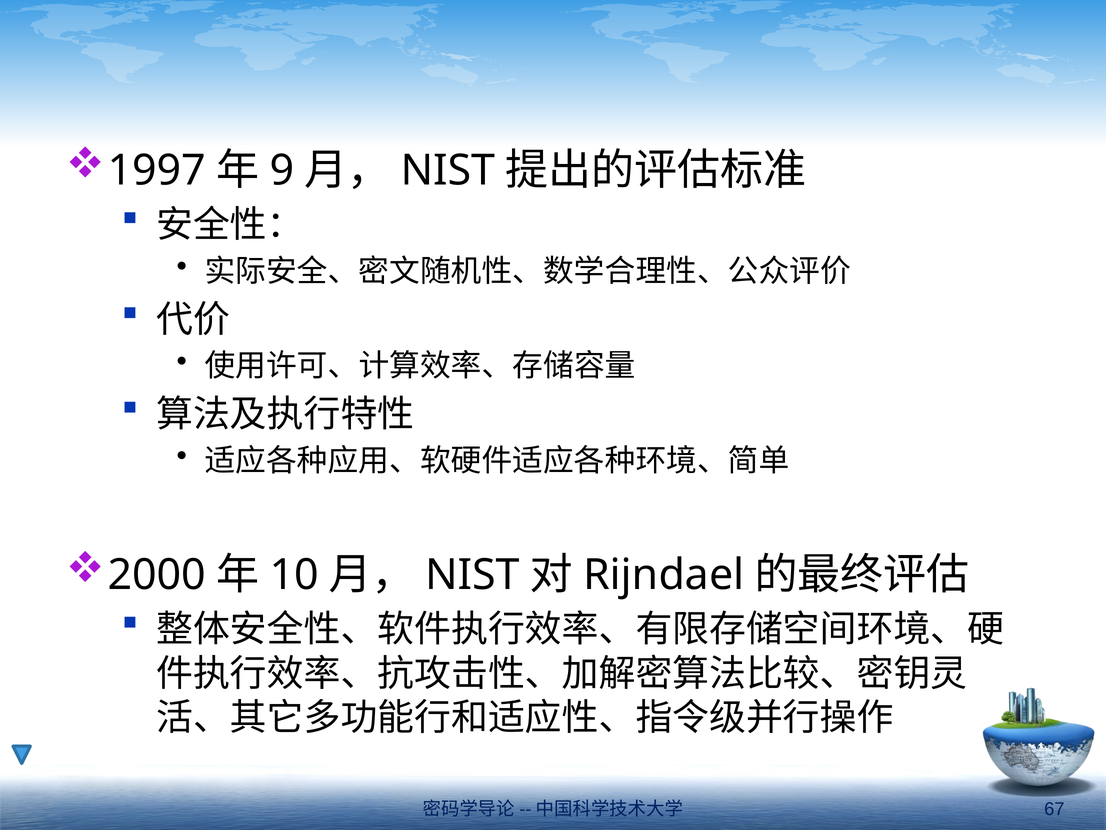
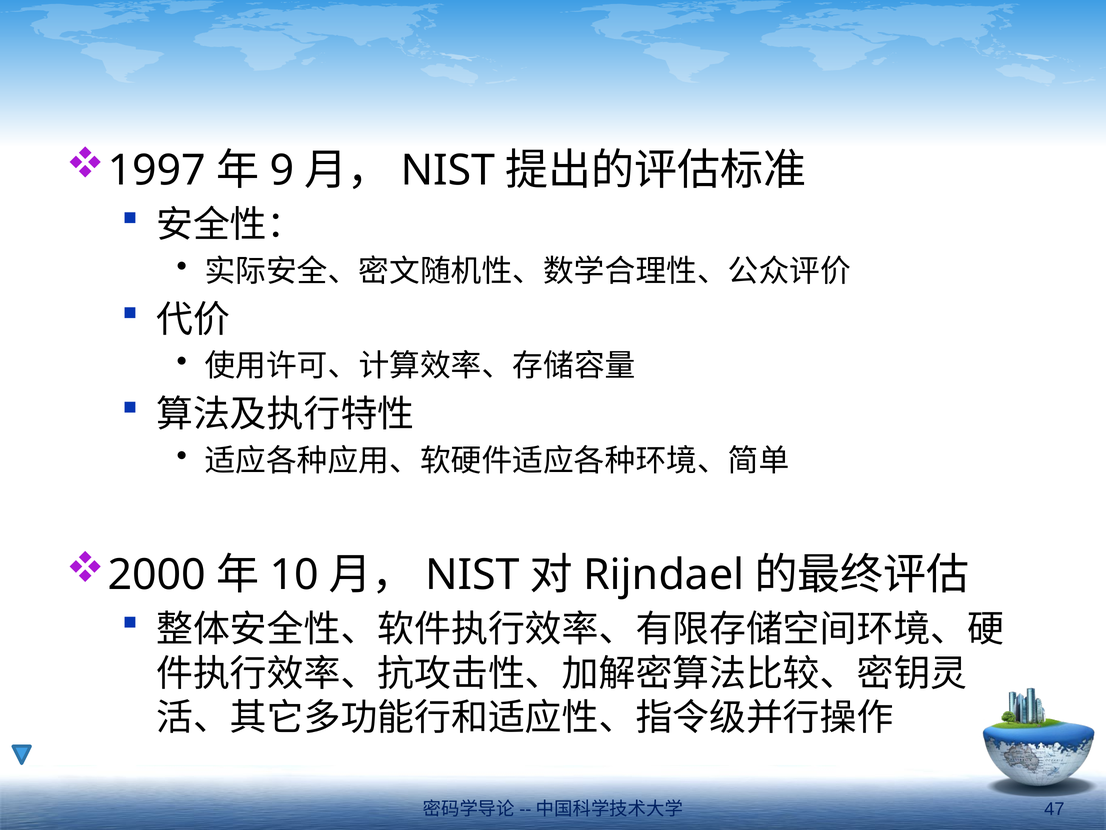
67: 67 -> 47 (1054, 809)
